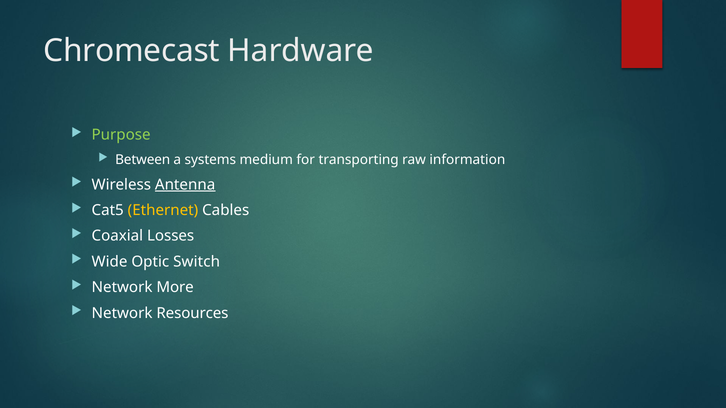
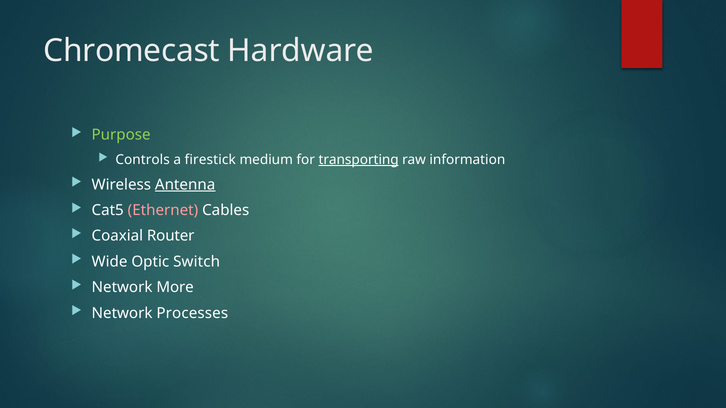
Between: Between -> Controls (143, 160)
systems: systems -> firestick (210, 160)
transporting underline: none -> present (359, 160)
Ethernet colour: yellow -> pink (163, 210)
Losses: Losses -> Router (171, 236)
Resources: Resources -> Processes (192, 313)
